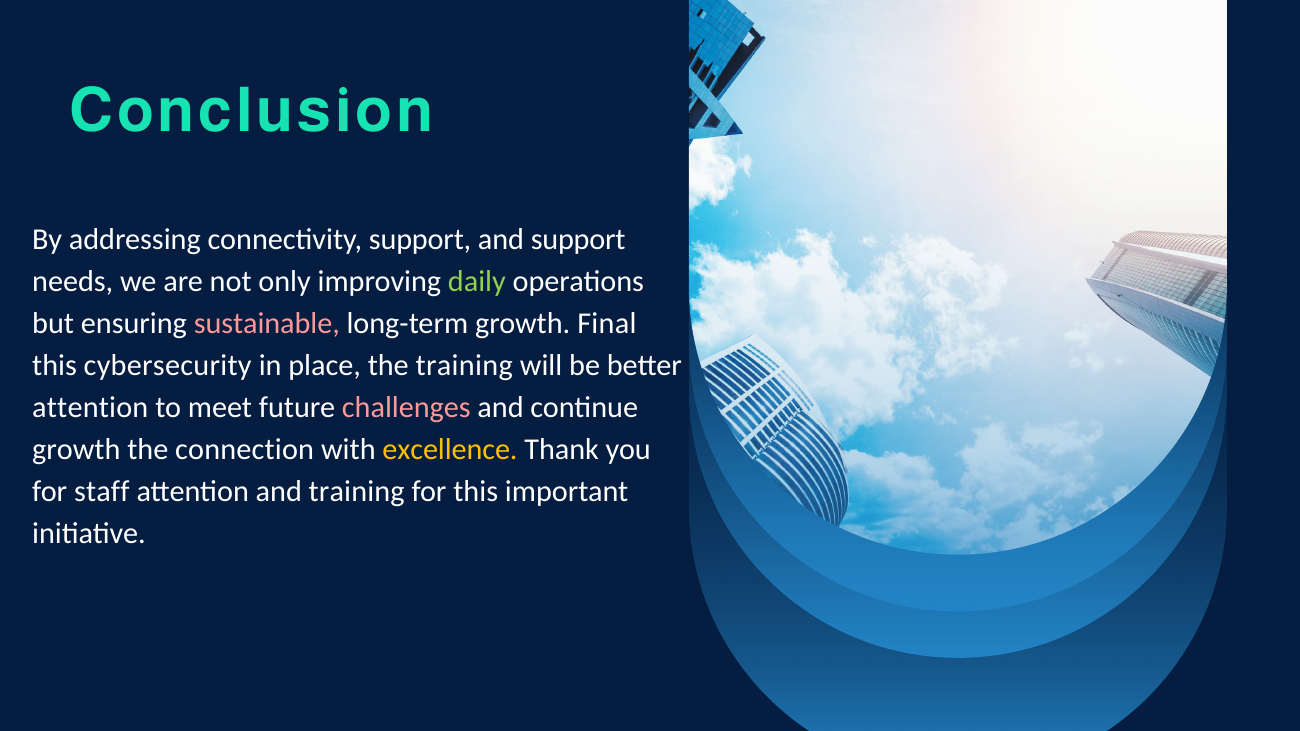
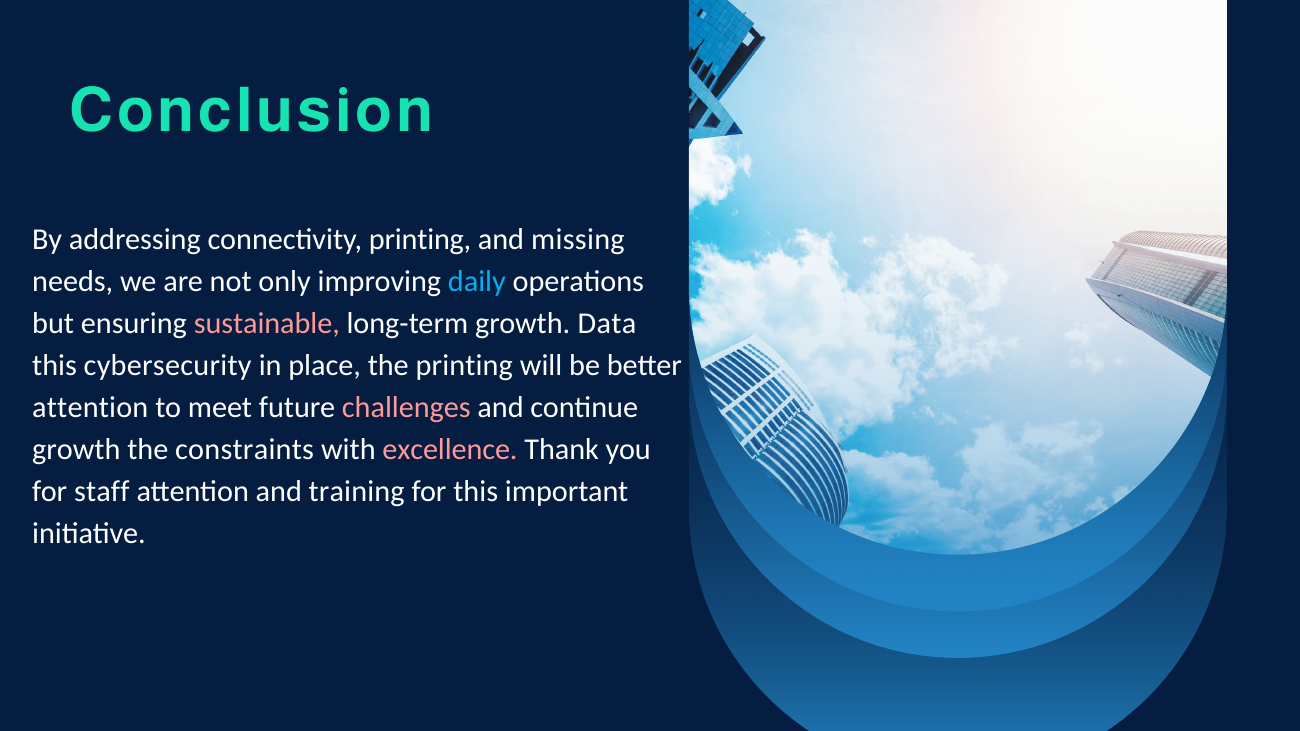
connectivity support: support -> printing (420, 239)
and support: support -> missing (578, 239)
daily colour: light green -> light blue (477, 281)
Final: Final -> Data (607, 323)
the training: training -> printing (464, 365)
connection: connection -> constraints (245, 449)
excellence colour: yellow -> pink (450, 449)
